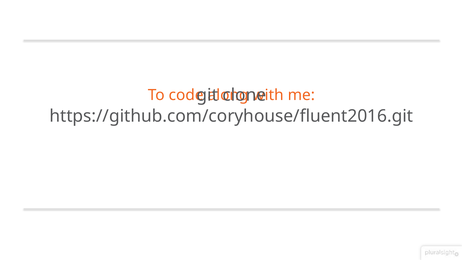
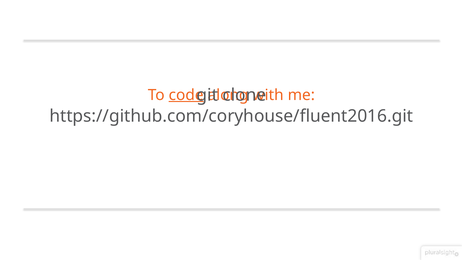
code underline: none -> present (186, 95)
